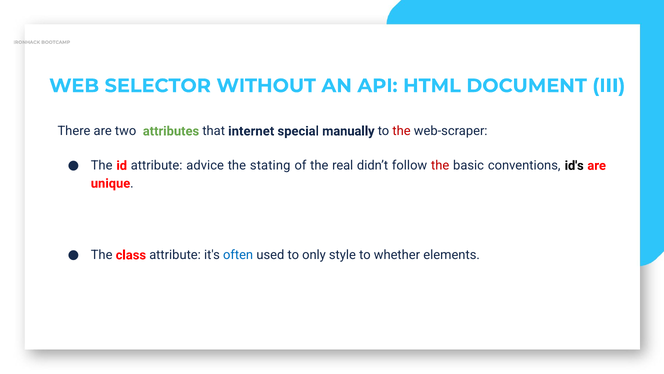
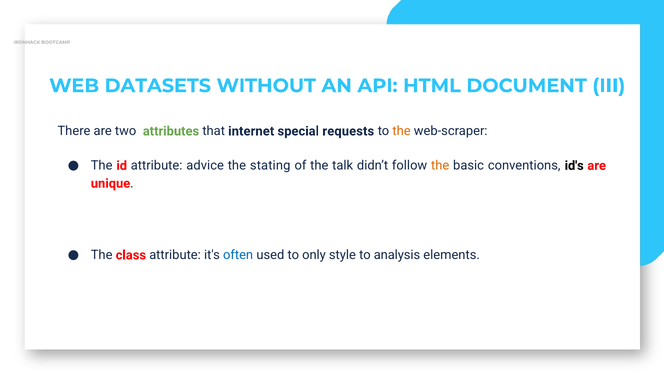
SELECTOR: SELECTOR -> DATASETS (158, 86)
manually: manually -> requests (348, 131)
the colour: red -> orange (401, 131)
real: real -> talk (343, 165)
the colour: red -> orange (440, 165)
whether: whether -> analysis (397, 255)
